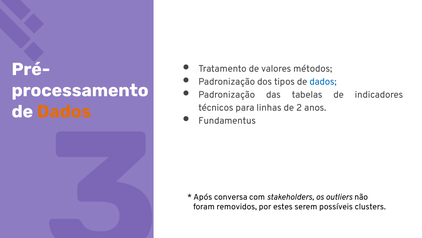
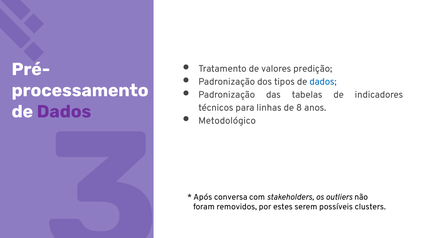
métodos: métodos -> predição (313, 69)
2: 2 -> 8 (299, 107)
Dados colour: orange -> purple (64, 111)
Fundamentus: Fundamentus -> Metodológico (227, 120)
